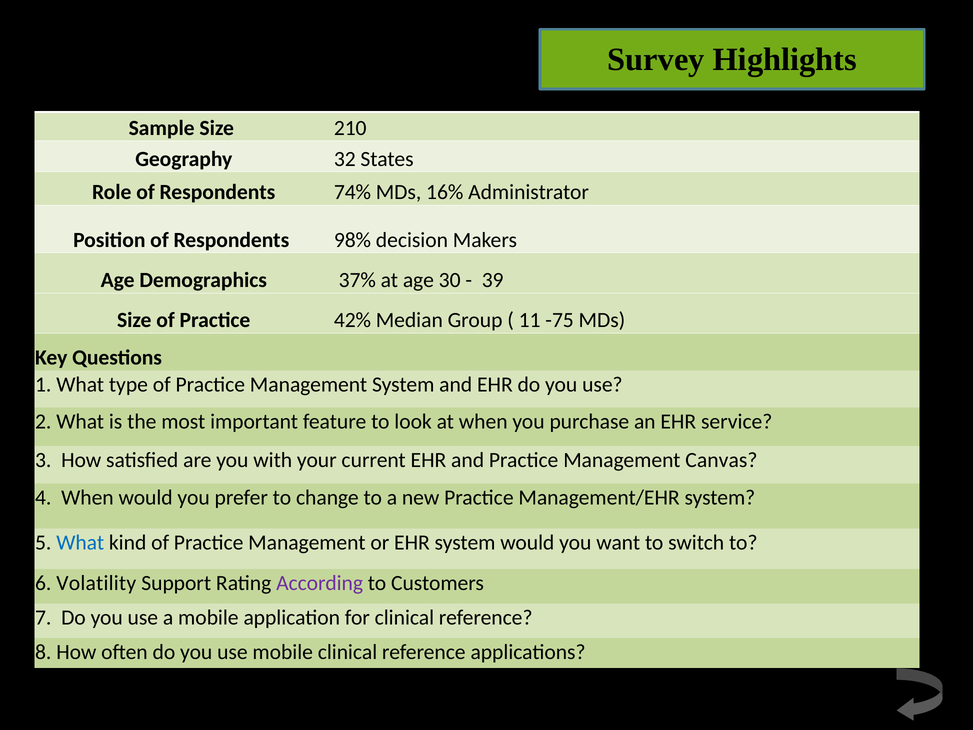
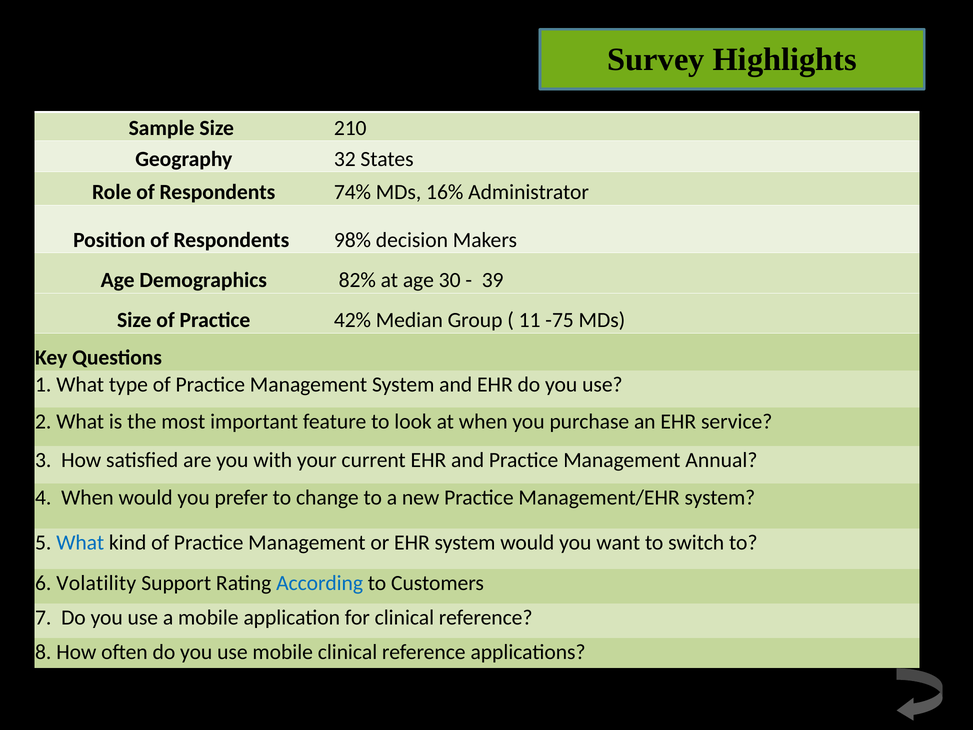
37%: 37% -> 82% (357, 280)
Canvas: Canvas -> Annual (721, 460)
According colour: purple -> blue (320, 583)
